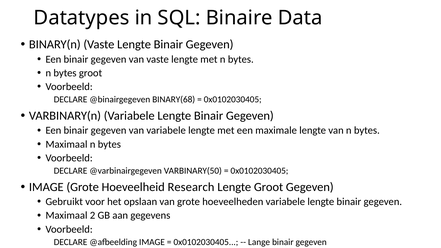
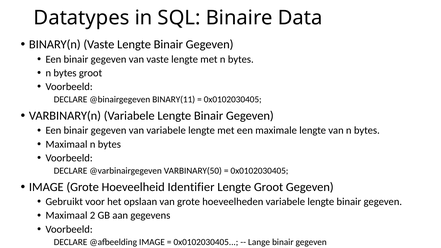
BINARY(68: BINARY(68 -> BINARY(11 (174, 100)
Research: Research -> Identifier (191, 187)
